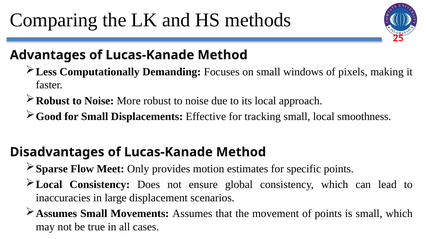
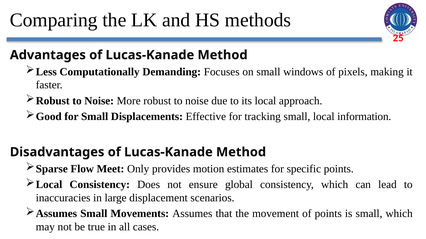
smoothness: smoothness -> information (364, 117)
